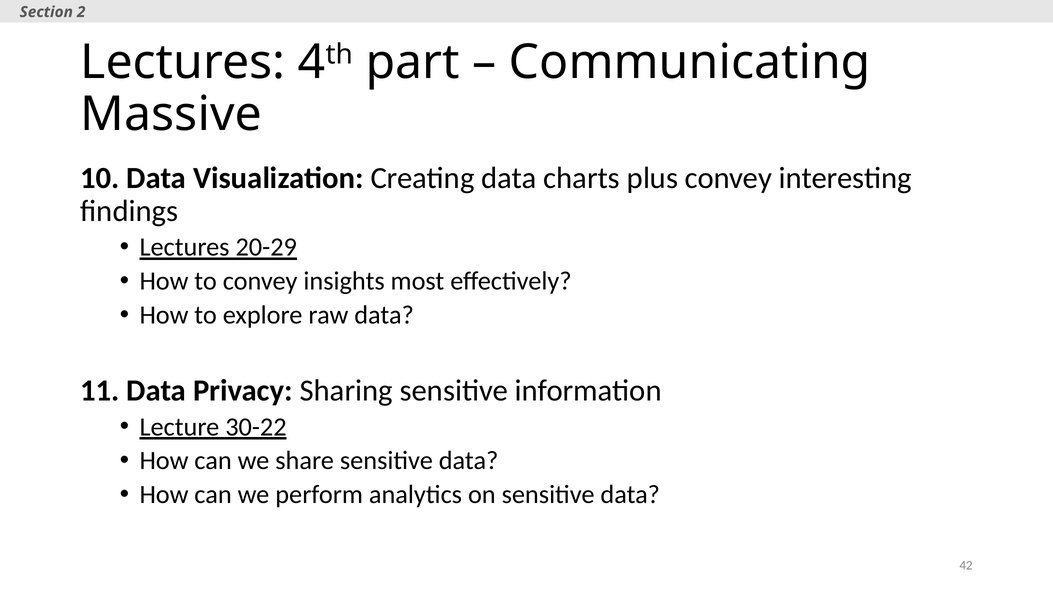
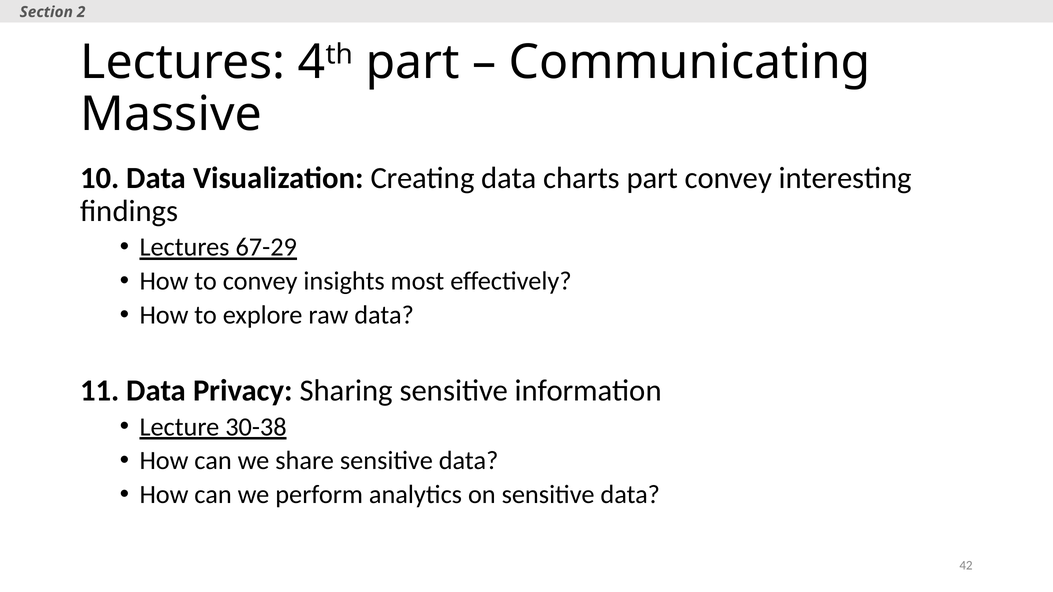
charts plus: plus -> part (653, 178)
20-29: 20-29 -> 67-29 (266, 247)
30-22: 30-22 -> 30-38 (256, 427)
